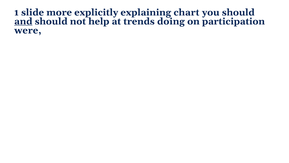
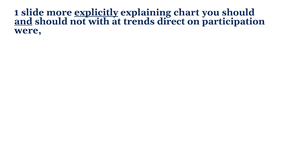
explicitly underline: none -> present (96, 12)
help: help -> with (99, 21)
doing: doing -> direct (171, 21)
